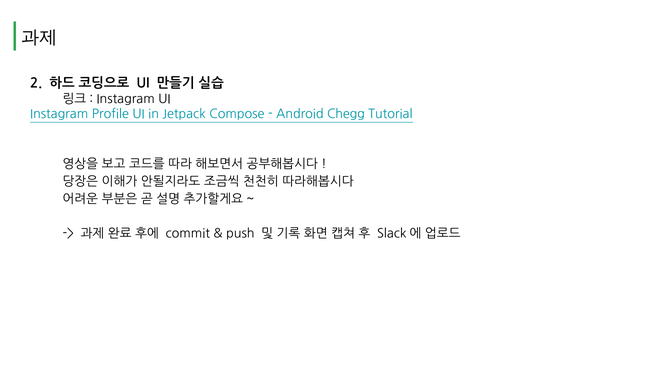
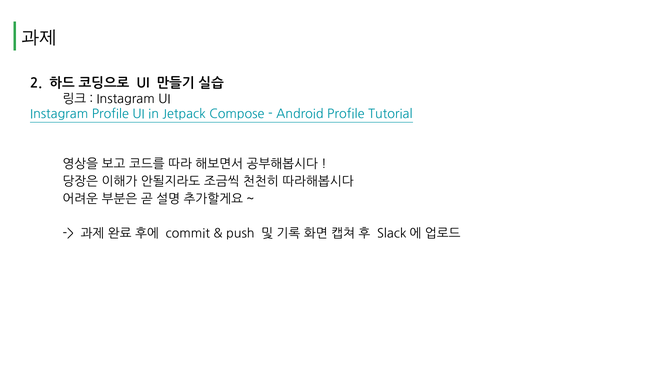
Android Chegg: Chegg -> Profile (346, 114)
